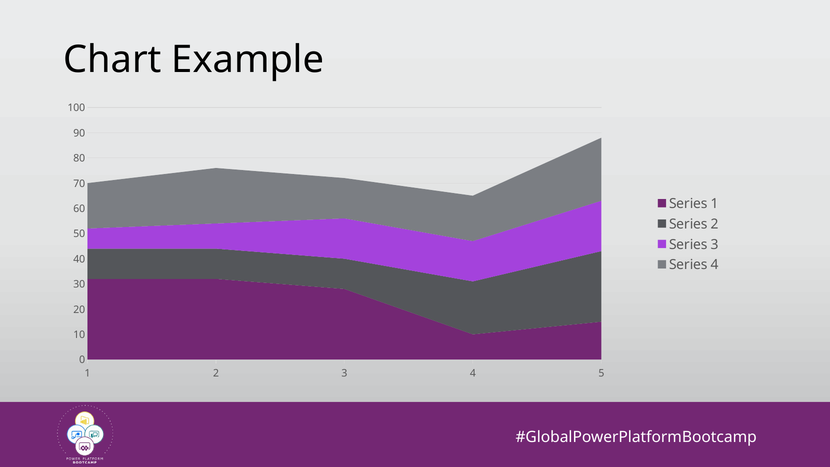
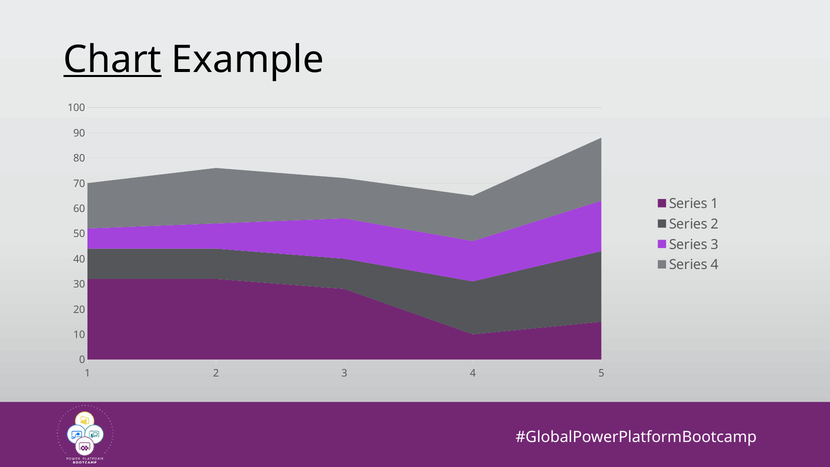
Chart underline: none -> present (112, 60)
